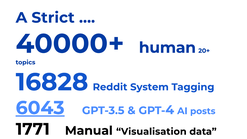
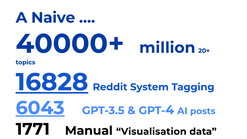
Strict: Strict -> Naive (53, 18)
human: human -> million (167, 48)
16828 underline: none -> present (52, 82)
